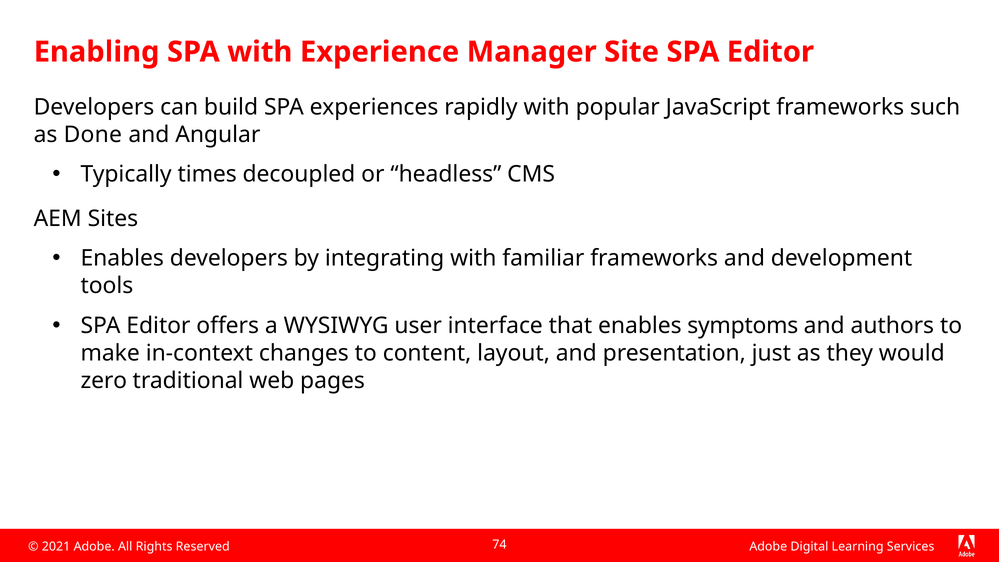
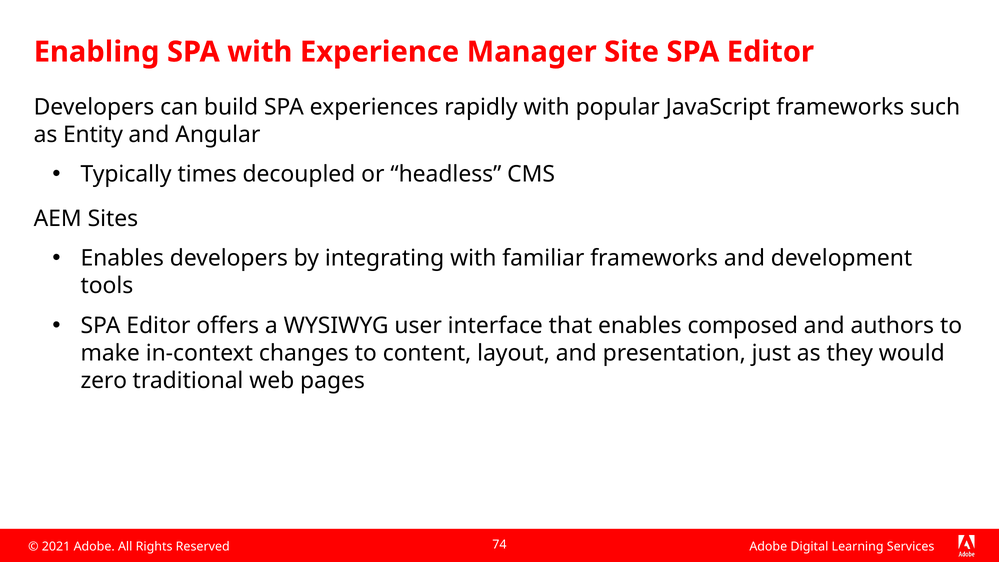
Done: Done -> Entity (93, 134)
symptoms: symptoms -> composed (743, 326)
